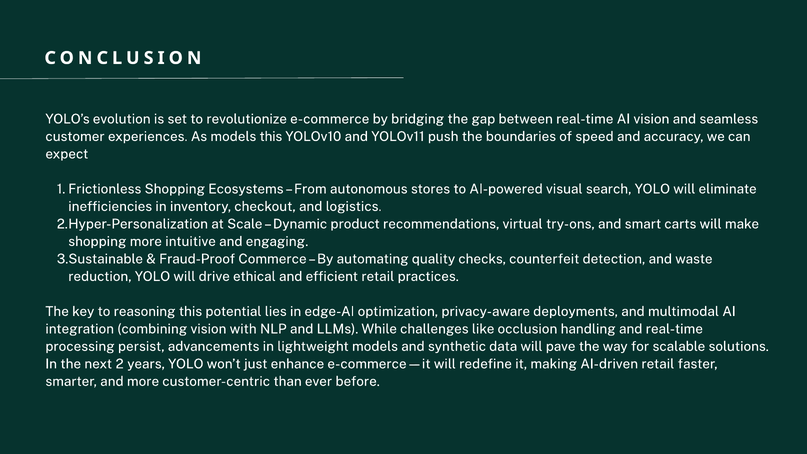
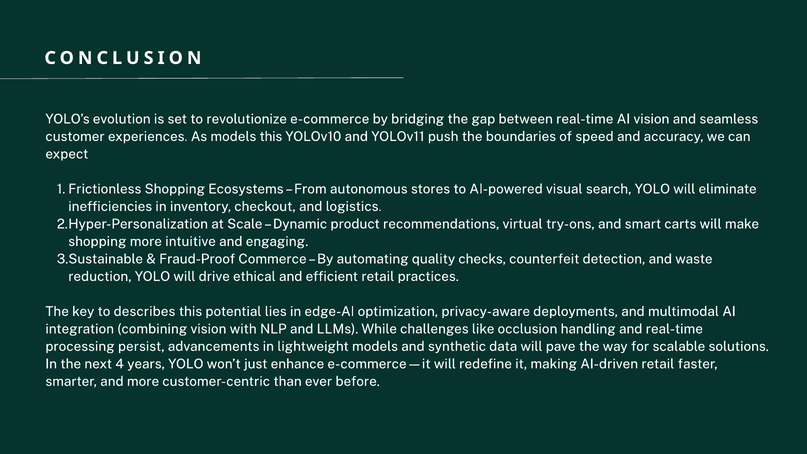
reasoning: reasoning -> describes (144, 311)
2: 2 -> 4 (120, 364)
